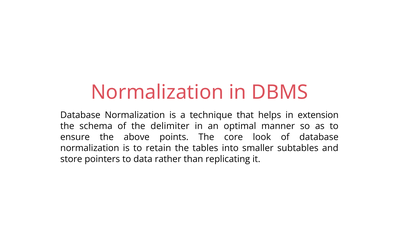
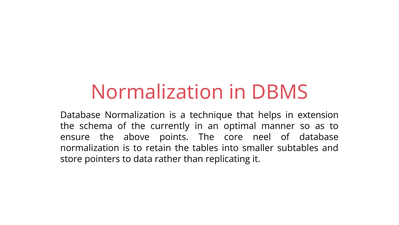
delimiter: delimiter -> currently (170, 126)
look: look -> neel (262, 137)
